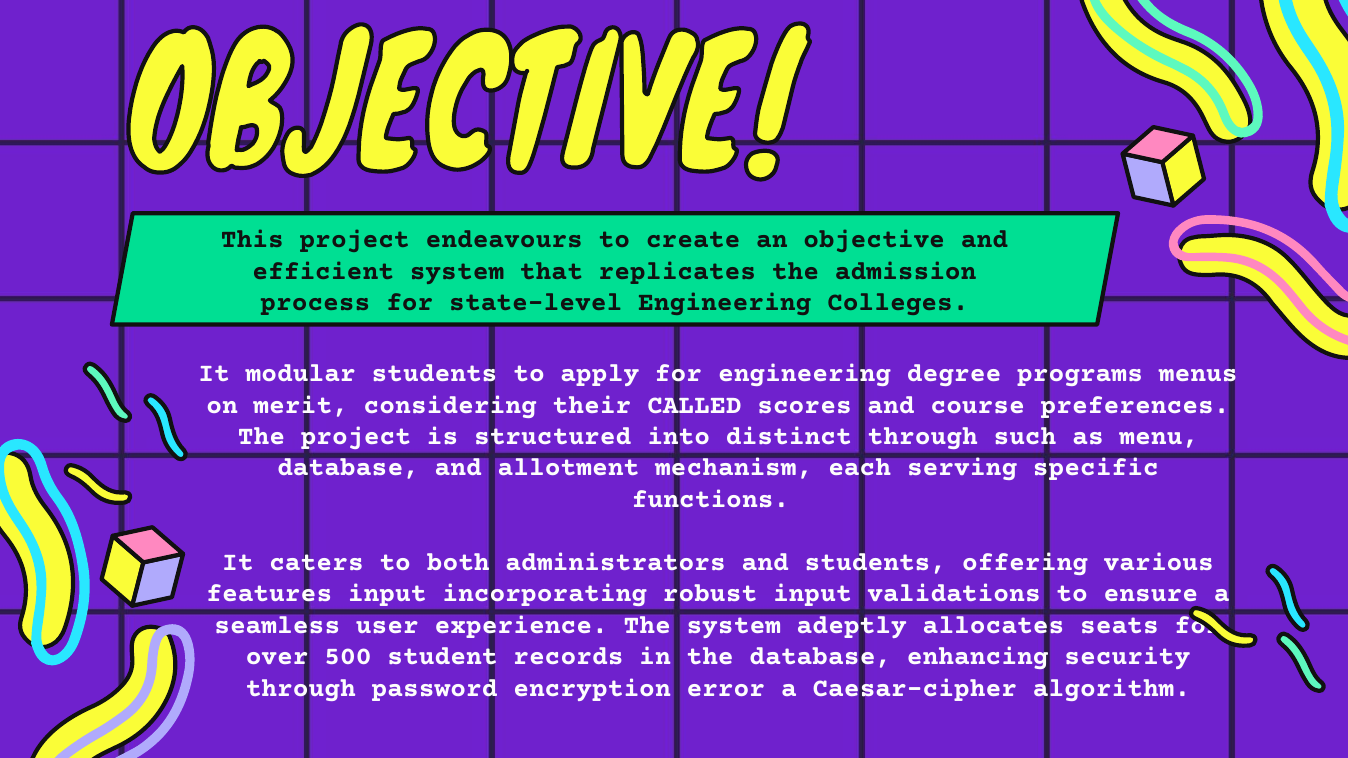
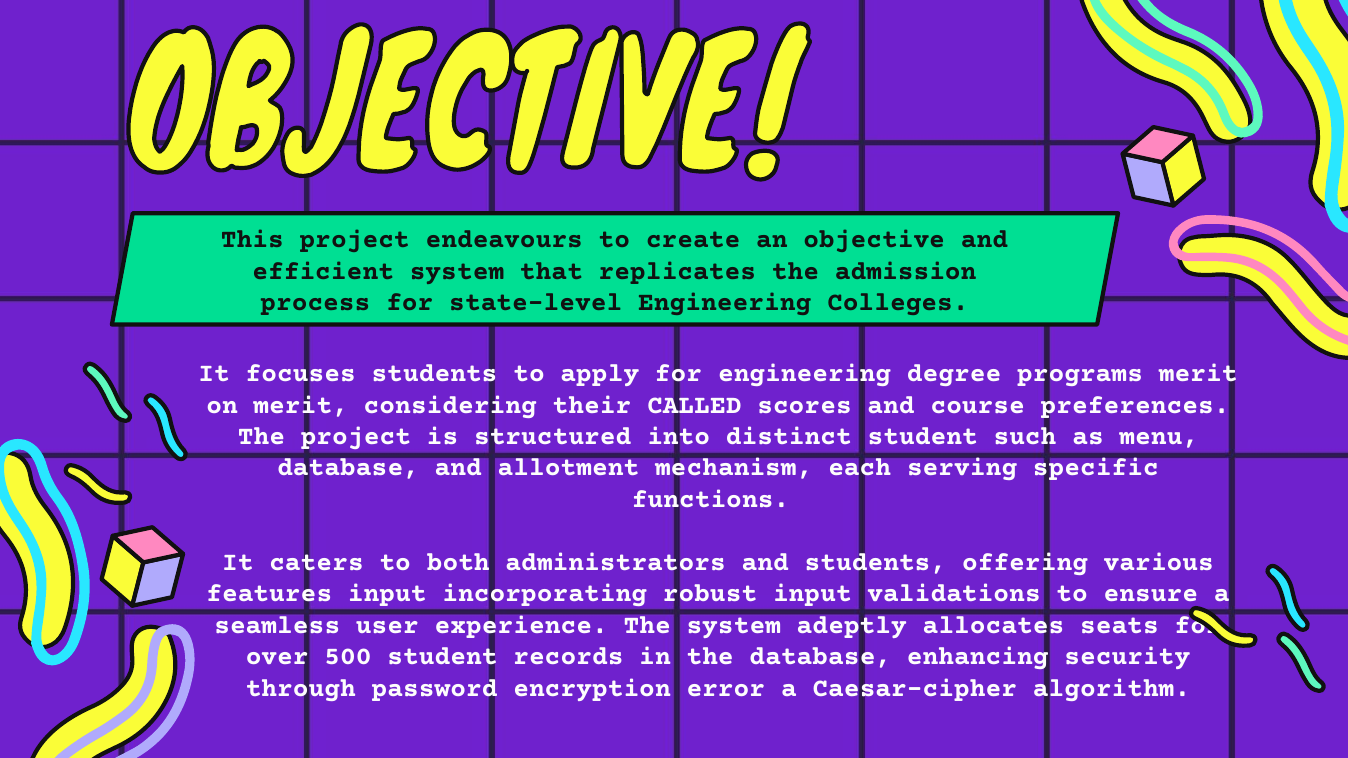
modular: modular -> focuses (301, 373)
programs menus: menus -> merit (1198, 373)
distinct through: through -> student (923, 436)
